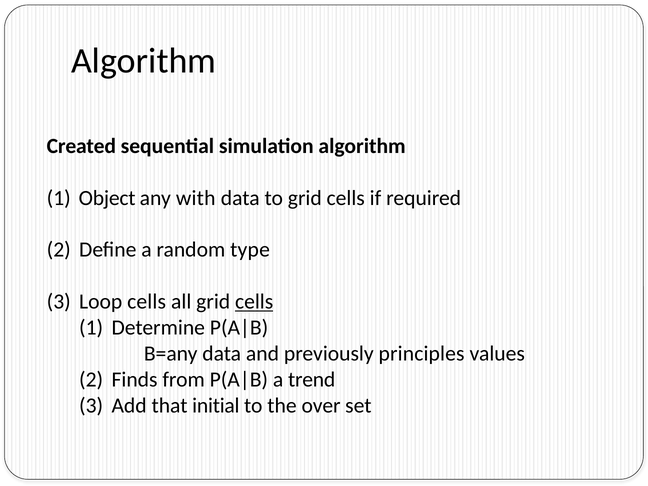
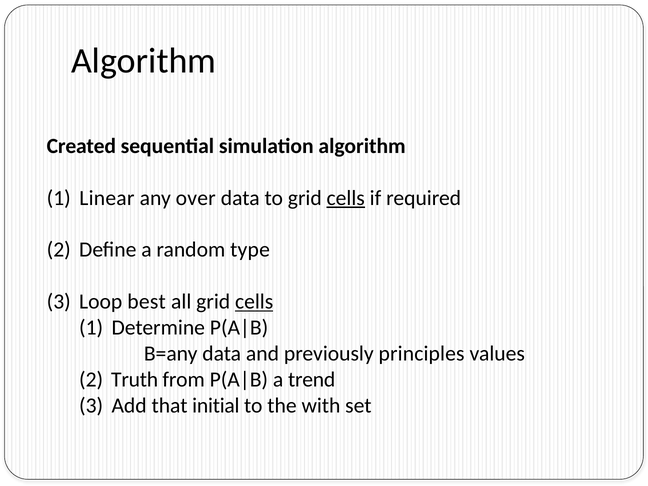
Object: Object -> Linear (107, 198)
with: with -> over (196, 198)
cells underline: none -> present (346, 198)
Loop cells: cells -> best (147, 302)
Finds: Finds -> Truth (135, 379)
over: over -> with (321, 405)
